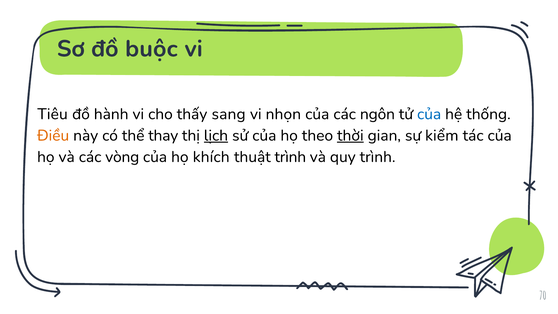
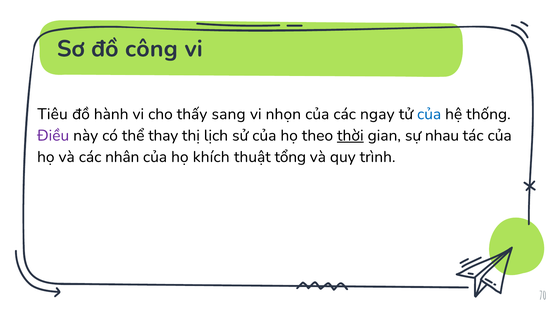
buộc: buộc -> công (151, 49)
ngôn: ngôn -> ngay (377, 114)
Điều colour: orange -> purple (53, 135)
lịch underline: present -> none (216, 135)
kiểm: kiểm -> nhau (442, 135)
vòng: vòng -> nhân (122, 157)
thuật trình: trình -> tổng (290, 157)
